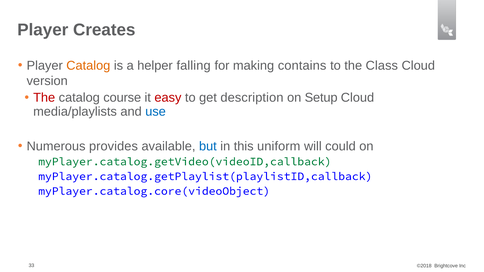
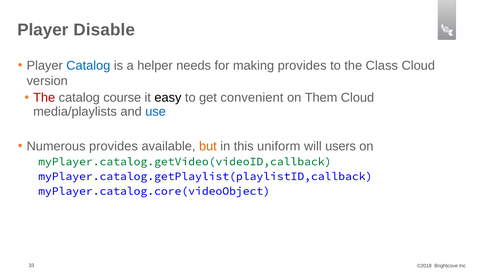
Creates: Creates -> Disable (104, 30)
Catalog colour: orange -> blue (88, 66)
falling: falling -> needs (194, 66)
making contains: contains -> provides (302, 66)
easy colour: red -> black (168, 98)
description: description -> convenient (252, 98)
Setup: Setup -> Them (321, 98)
but colour: blue -> orange (208, 146)
could: could -> users (341, 146)
